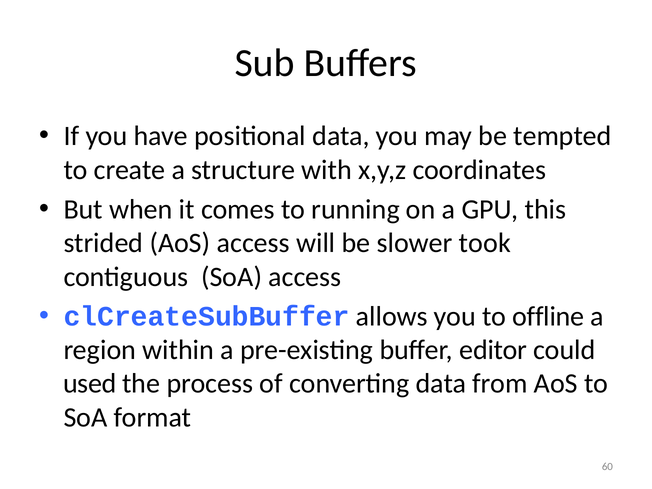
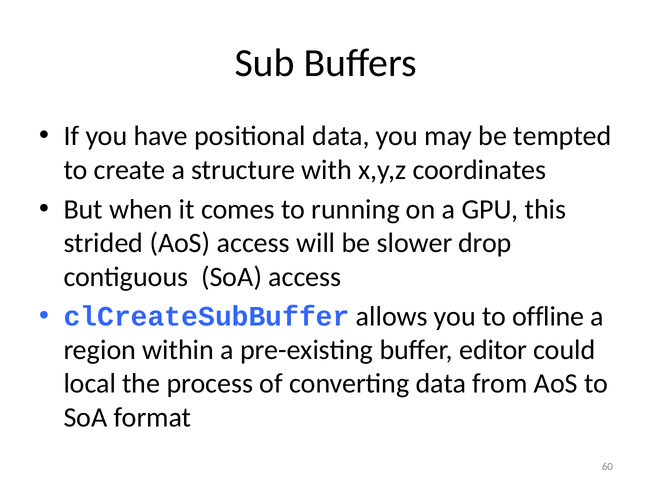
took: took -> drop (485, 243)
used: used -> local (90, 384)
